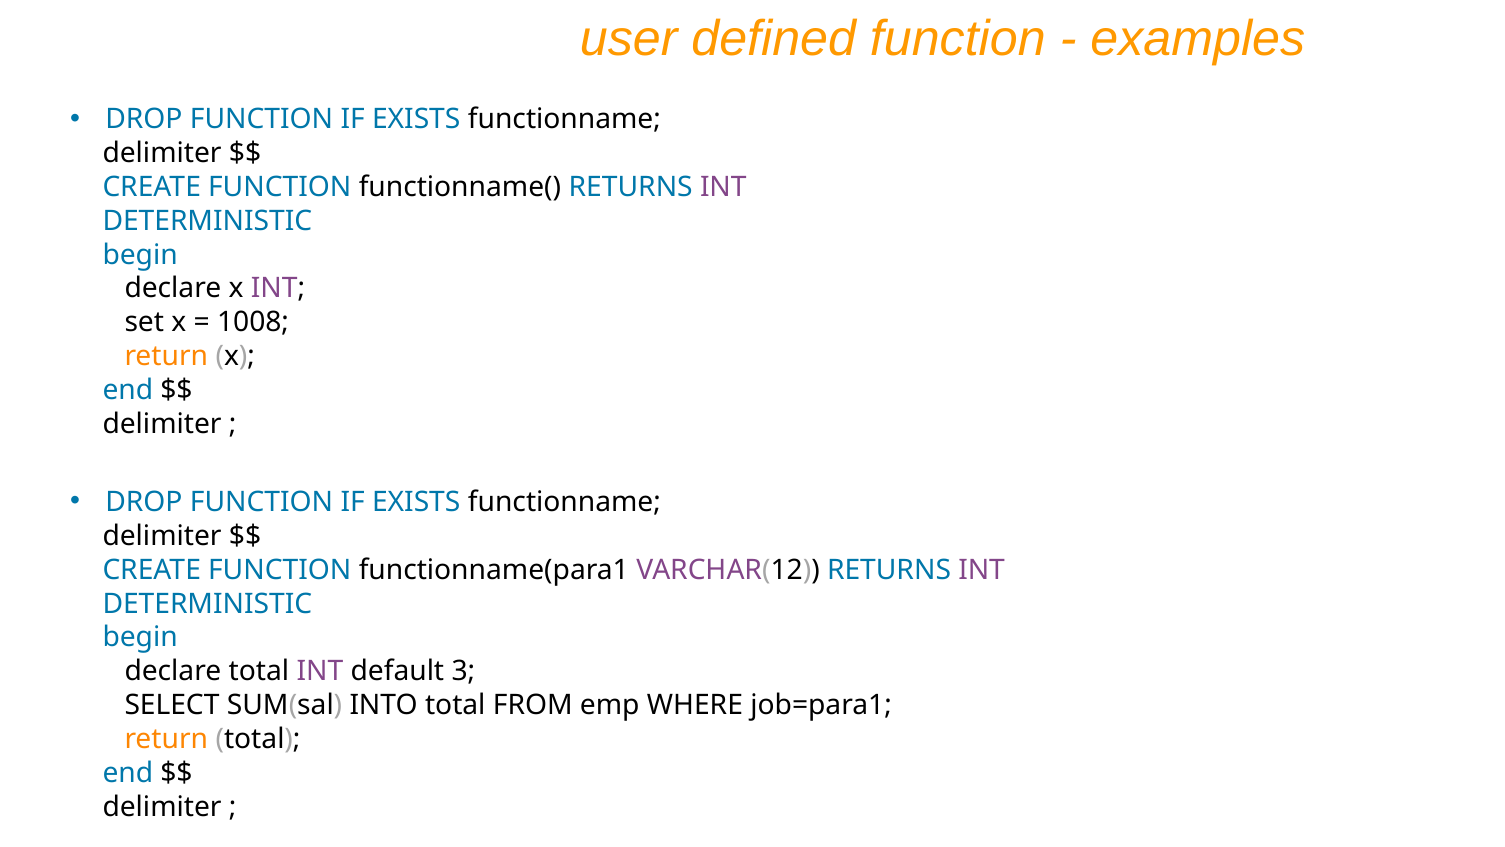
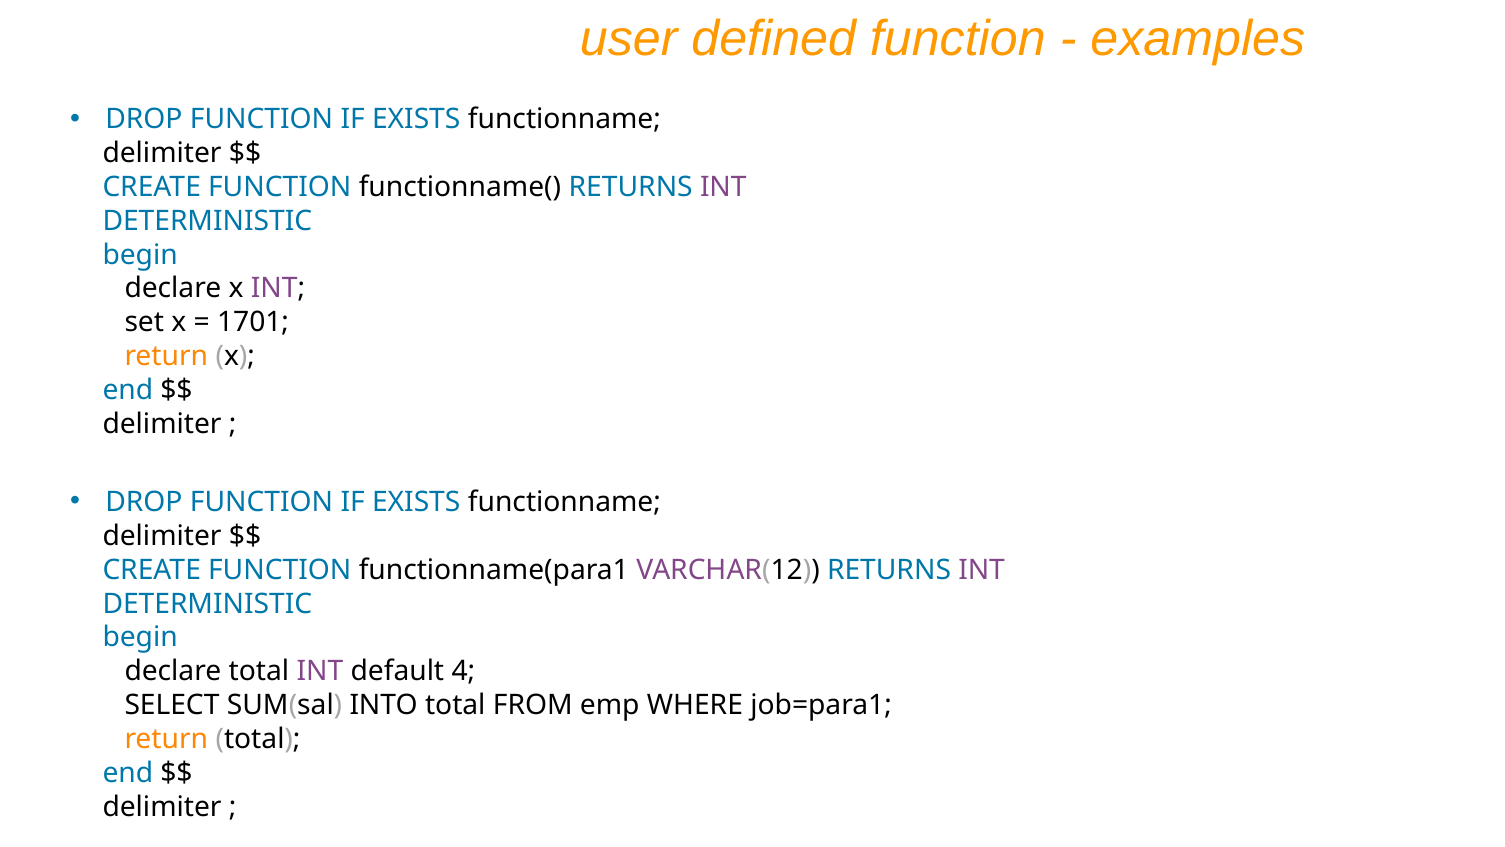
1008: 1008 -> 1701 (253, 322)
3: 3 -> 4 (463, 671)
